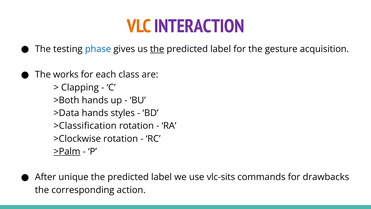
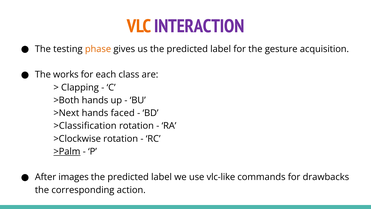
phase colour: blue -> orange (98, 49)
the underline: present -> none (157, 49)
>Data: >Data -> >Next (66, 113)
styles: styles -> faced (123, 113)
unique: unique -> images (74, 177)
vlc-sits: vlc-sits -> vlc-like (221, 177)
